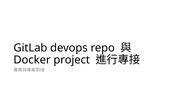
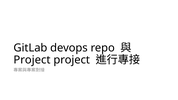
Docker: Docker -> Project (32, 60)
